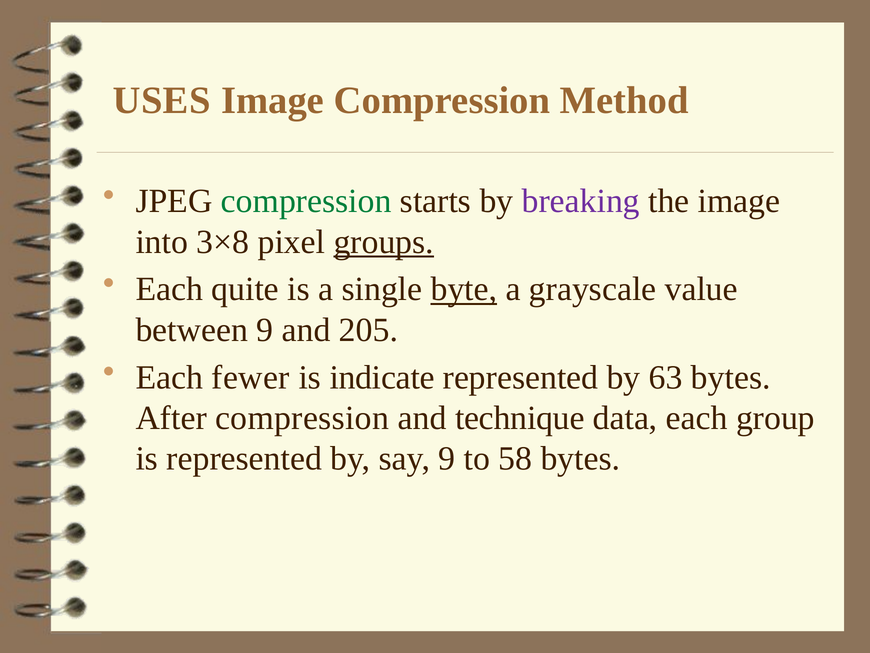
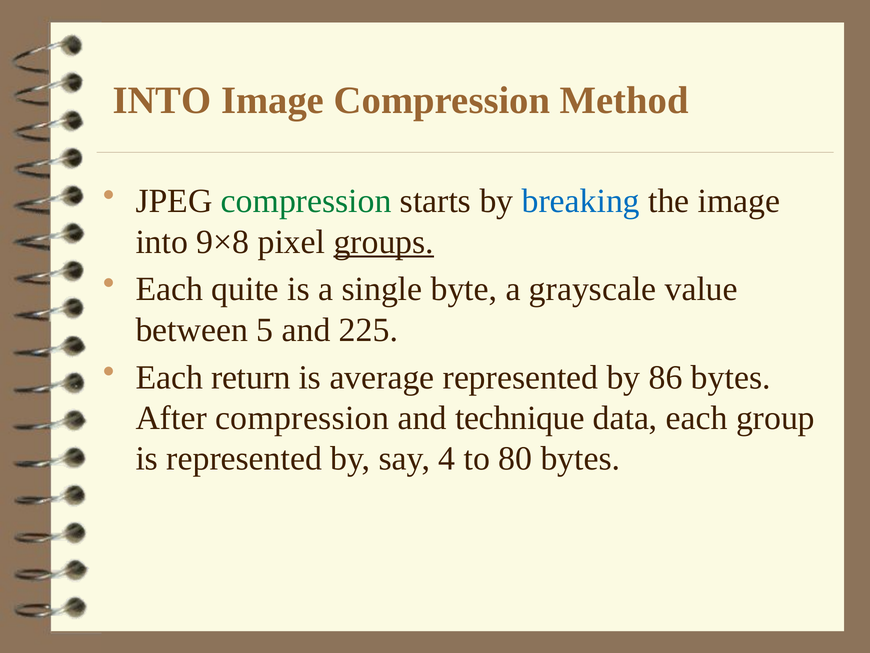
USES: USES -> INTO (162, 101)
breaking colour: purple -> blue (581, 201)
3×8: 3×8 -> 9×8 (223, 242)
byte underline: present -> none (464, 289)
between 9: 9 -> 5 (265, 330)
205: 205 -> 225 (368, 330)
fewer: fewer -> return (251, 377)
indicate: indicate -> average (382, 377)
63: 63 -> 86 (666, 377)
say 9: 9 -> 4 (447, 458)
58: 58 -> 80 (515, 458)
